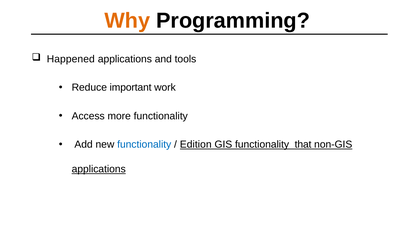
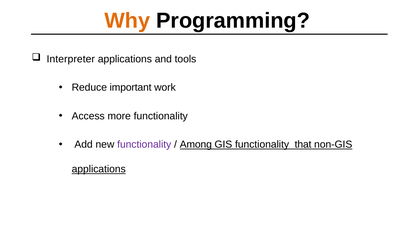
Happened: Happened -> Interpreter (71, 59)
functionality colour: blue -> purple (144, 144)
Edition: Edition -> Among (196, 144)
